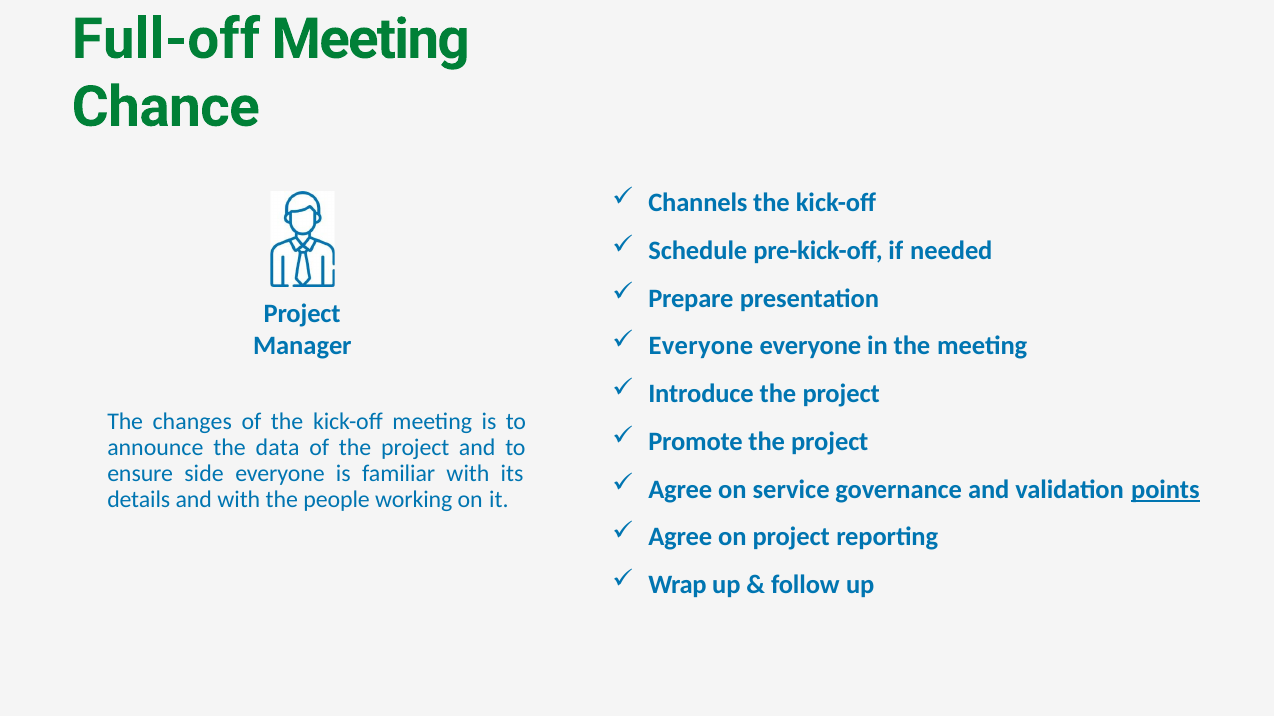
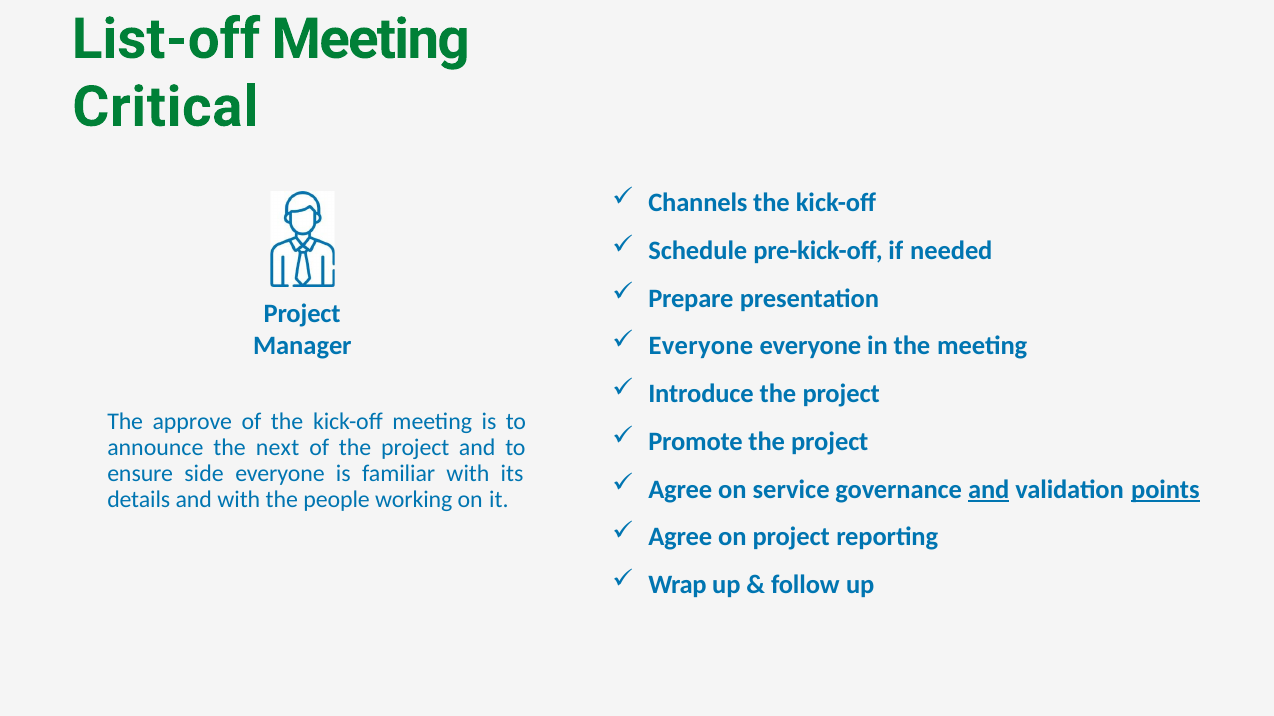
Full-off: Full-off -> List-off (166, 39)
Chance: Chance -> Critical (165, 107)
changes: changes -> approve (192, 422)
data: data -> next (278, 448)
and underline: none -> present (989, 490)
